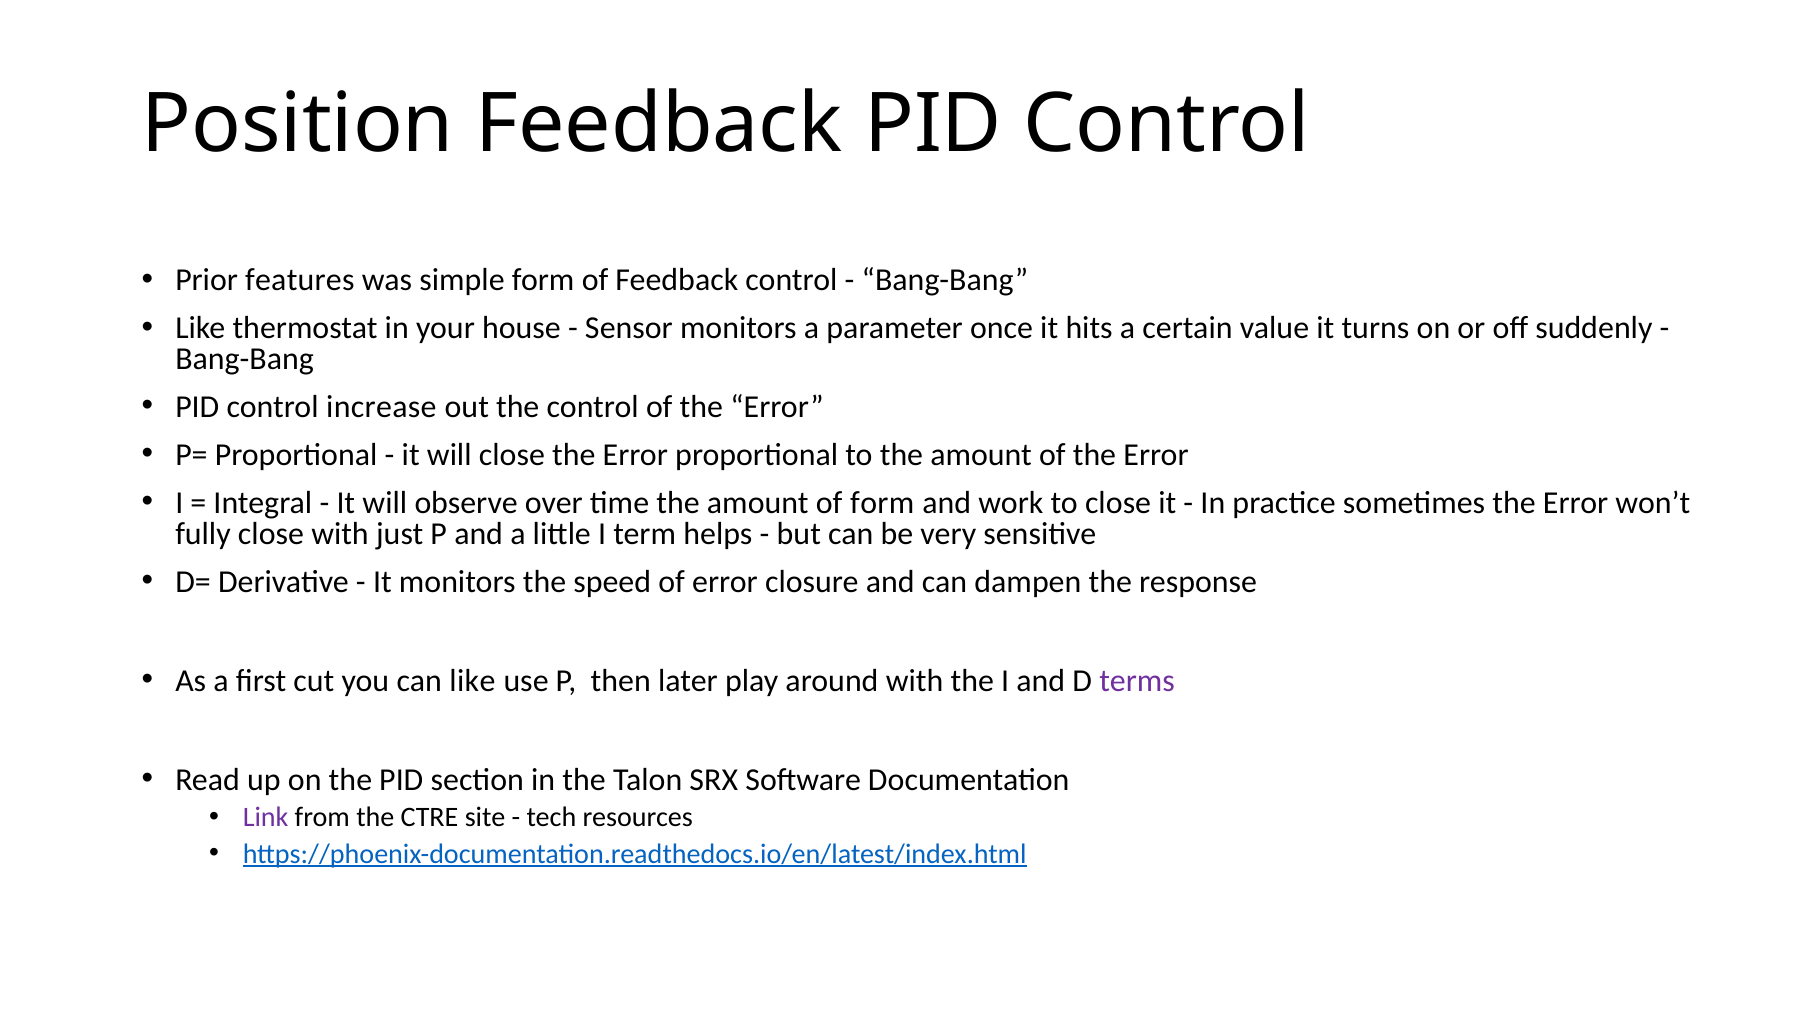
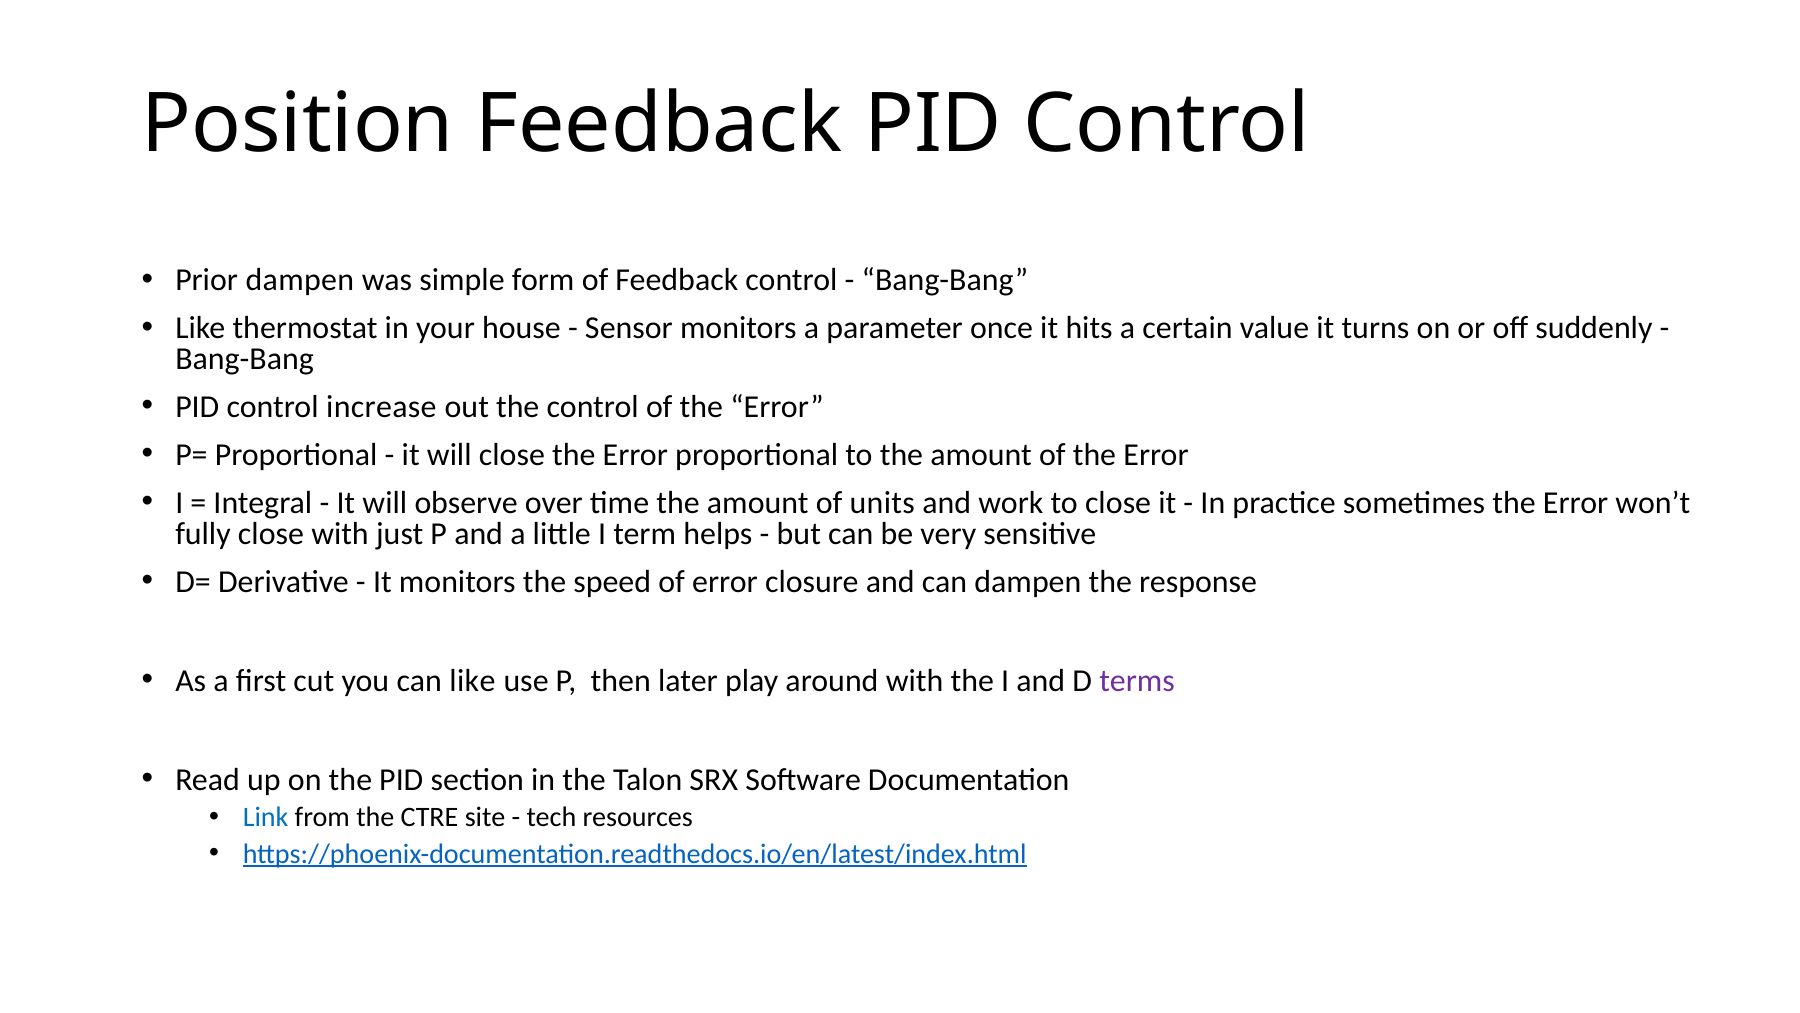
Prior features: features -> dampen (300, 280)
of form: form -> units (882, 502)
Link colour: purple -> blue (266, 817)
